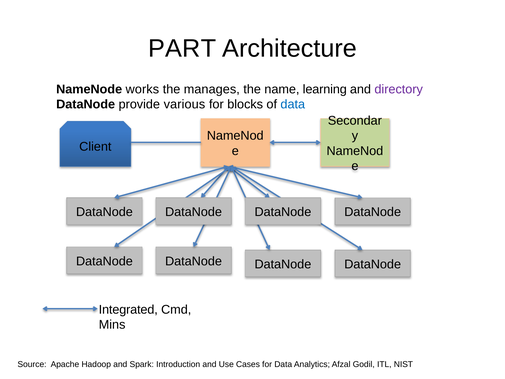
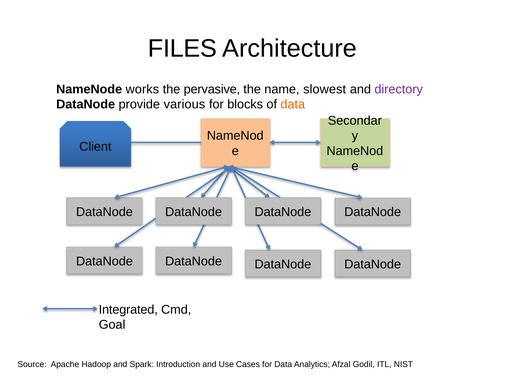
PART: PART -> FILES (182, 48)
manages: manages -> pervasive (212, 89)
learning: learning -> slowest (325, 89)
data colour: blue -> orange (293, 104)
Mins: Mins -> Goal (112, 325)
